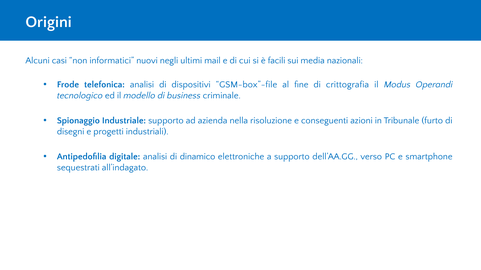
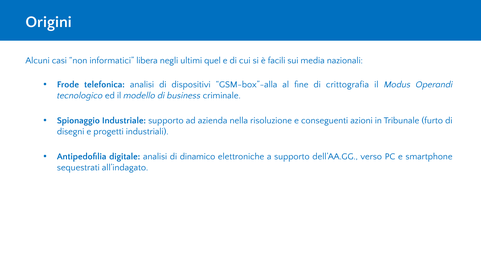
nuovi: nuovi -> libera (147, 61)
mail: mail -> quel (212, 61)
GSM-box”-file: GSM-box”-file -> GSM-box”-alla (247, 85)
